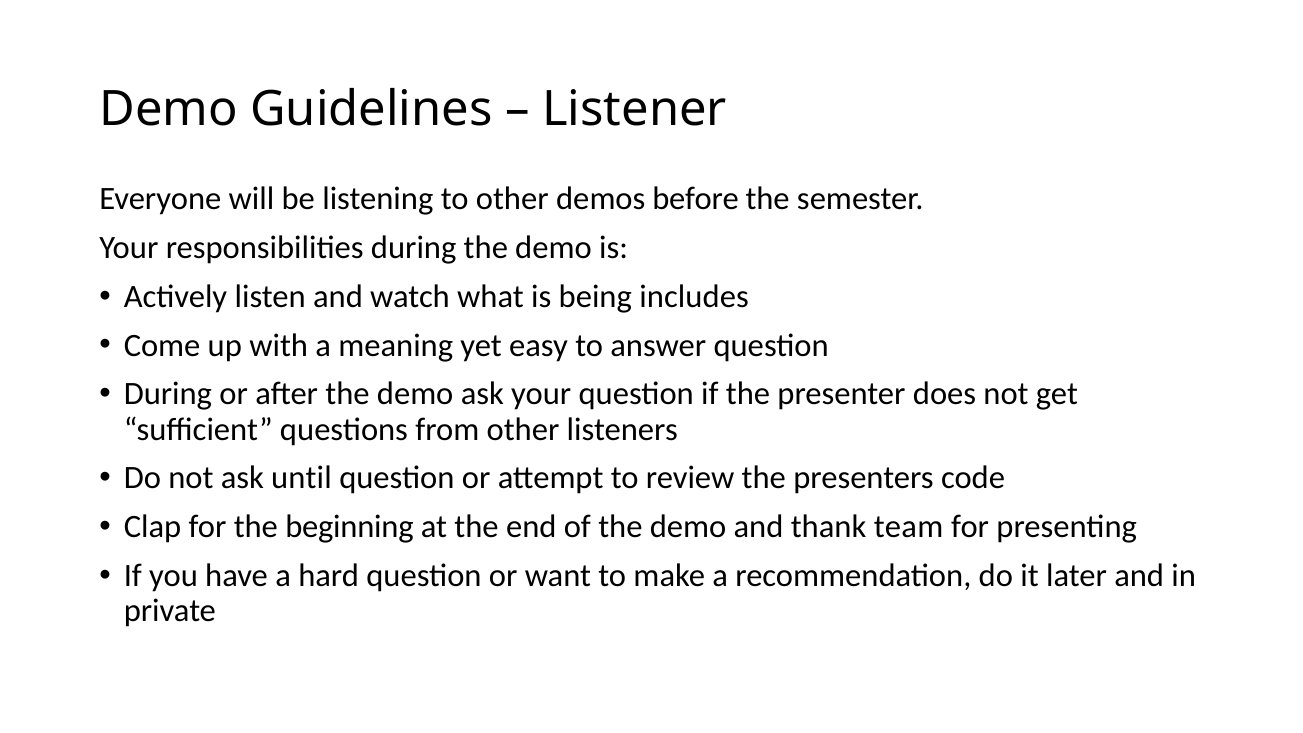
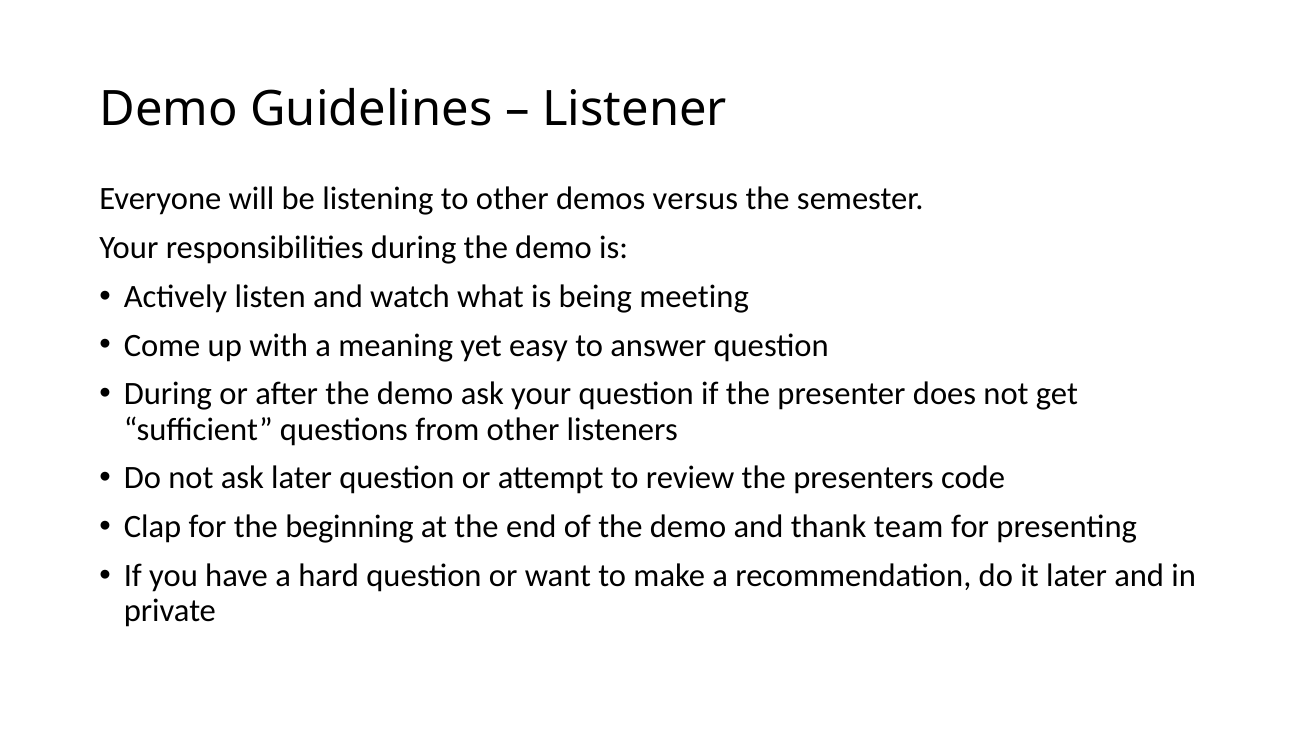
before: before -> versus (695, 199)
includes: includes -> meeting (694, 297)
ask until: until -> later (302, 478)
